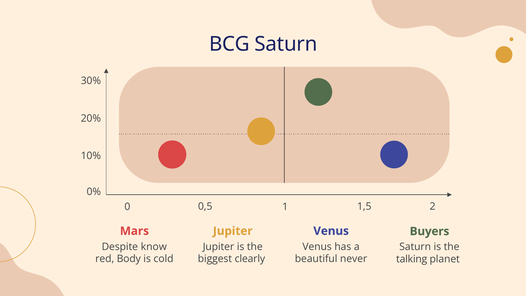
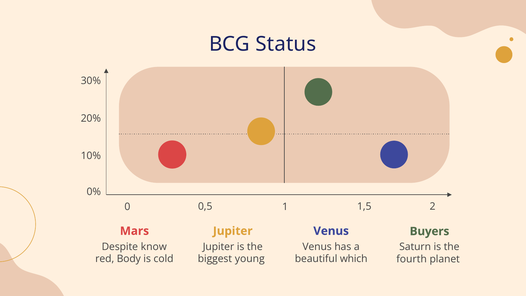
BCG Saturn: Saturn -> Status (286, 44)
clearly: clearly -> young (250, 259)
never: never -> which (354, 259)
talking: talking -> fourth (412, 259)
